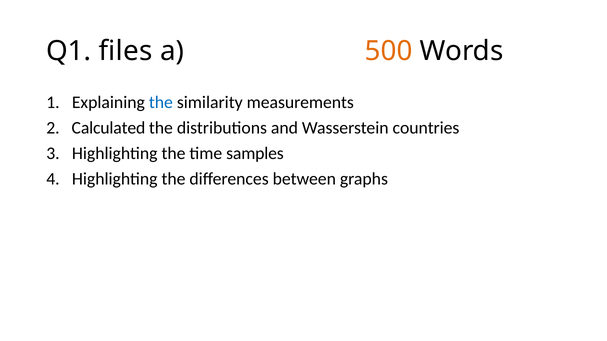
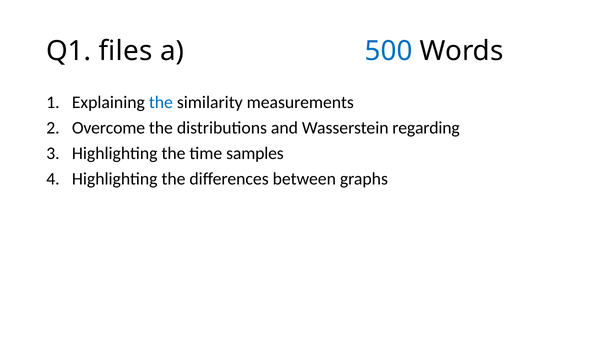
500 colour: orange -> blue (389, 51)
Calculated: Calculated -> Overcome (108, 128)
countries: countries -> regarding (426, 128)
